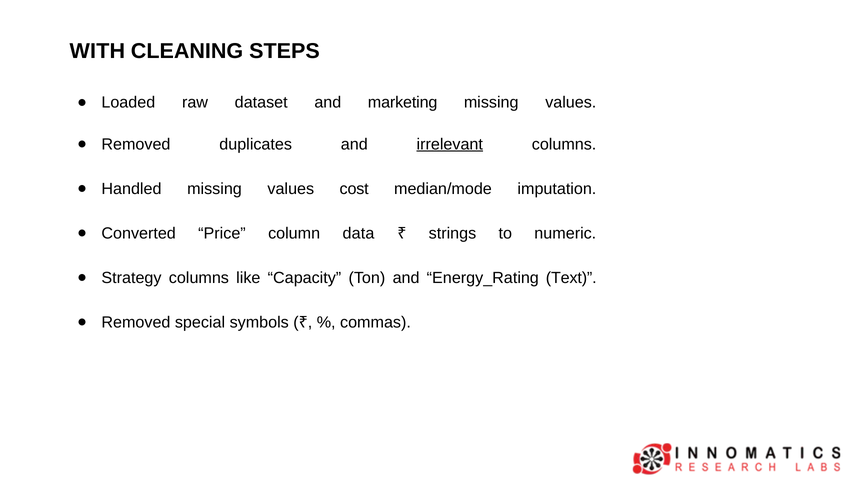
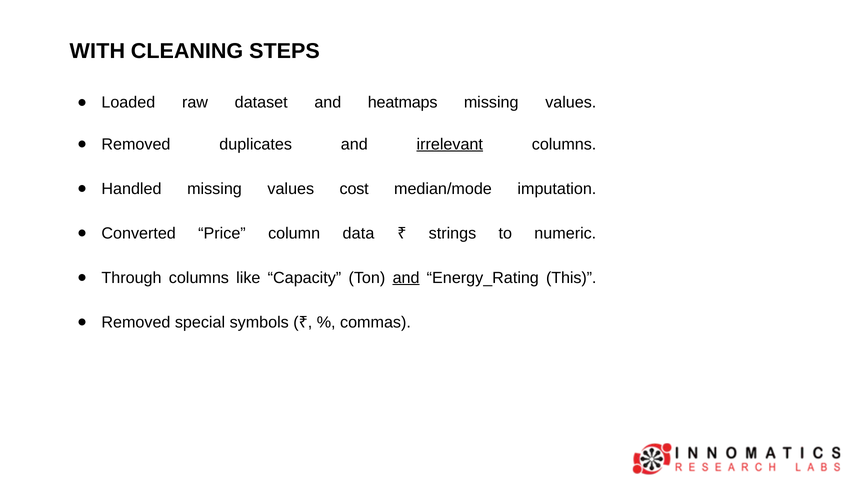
marketing: marketing -> heatmaps (403, 103)
Strategy: Strategy -> Through (132, 278)
and underline: none -> present (406, 278)
Text: Text -> This (571, 278)
